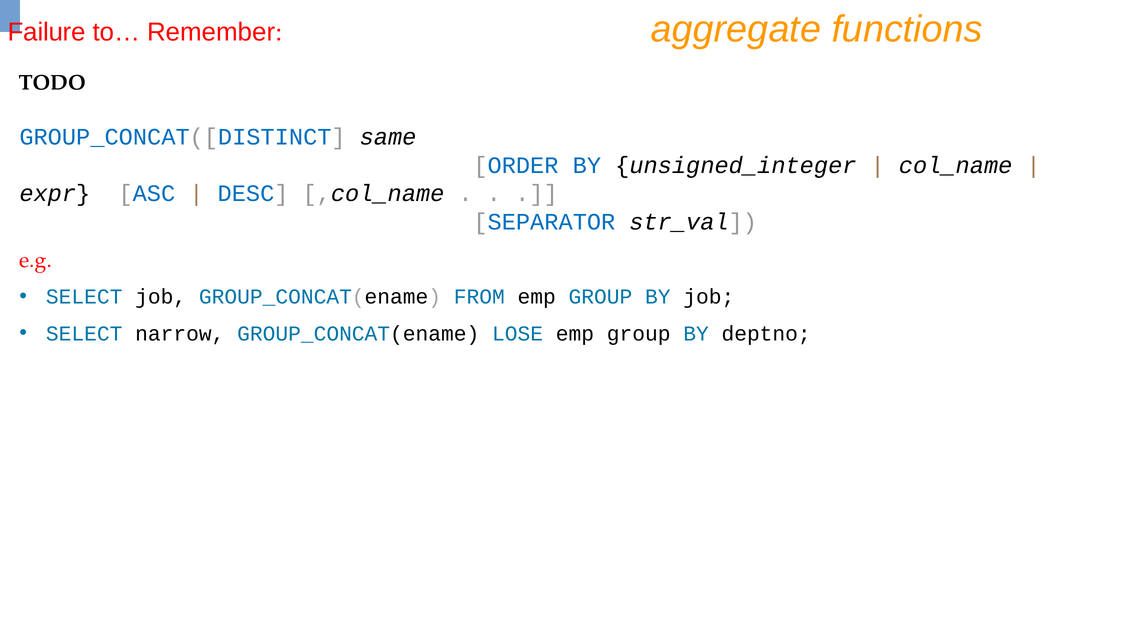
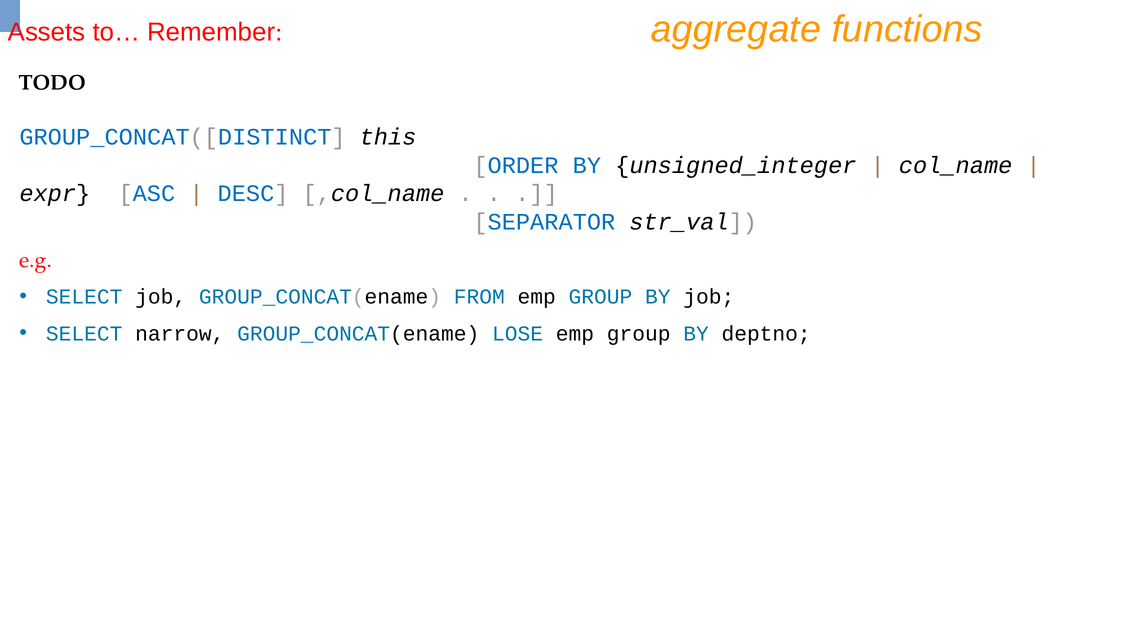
Failure: Failure -> Assets (47, 32)
same: same -> this (388, 137)
